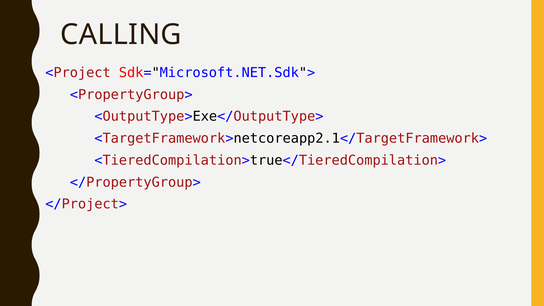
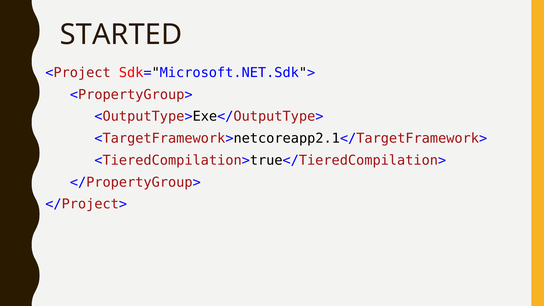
CALLING: CALLING -> STARTED (121, 35)
